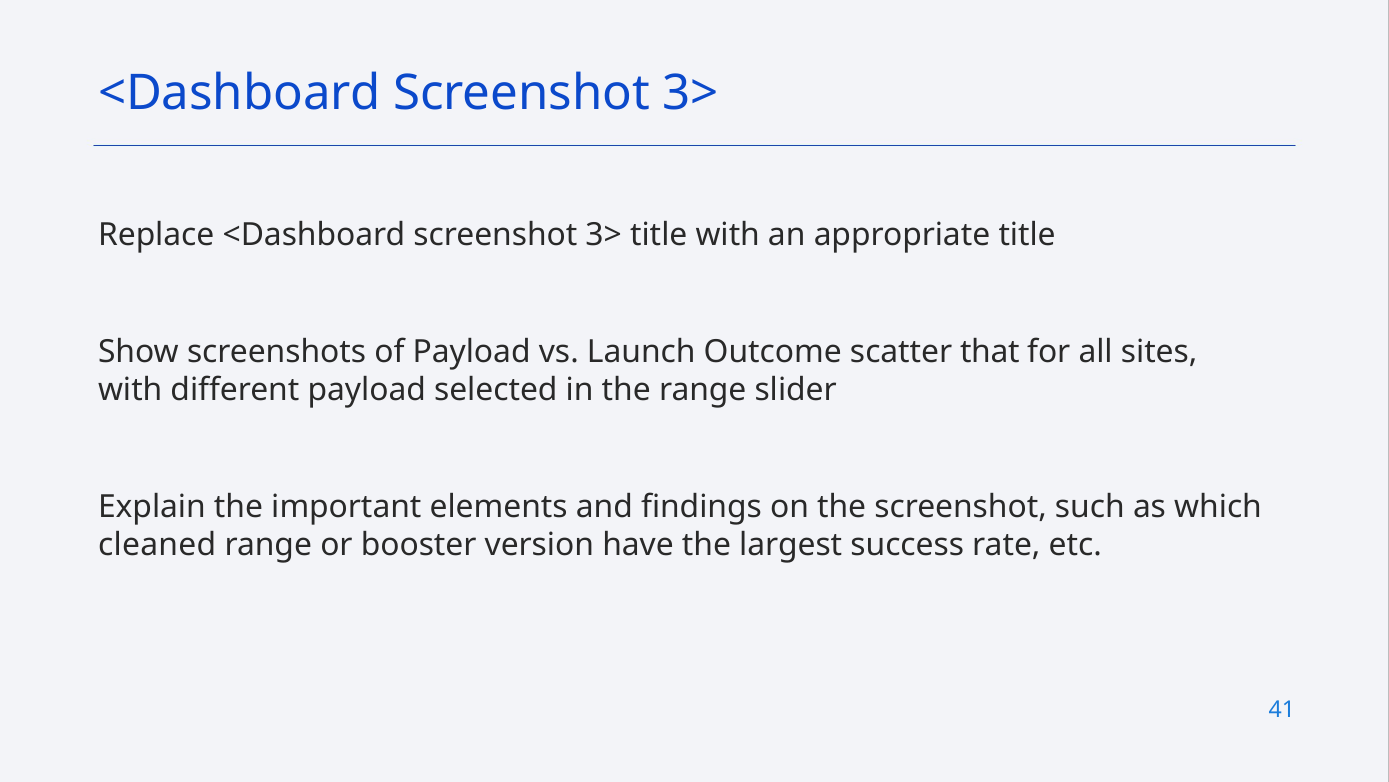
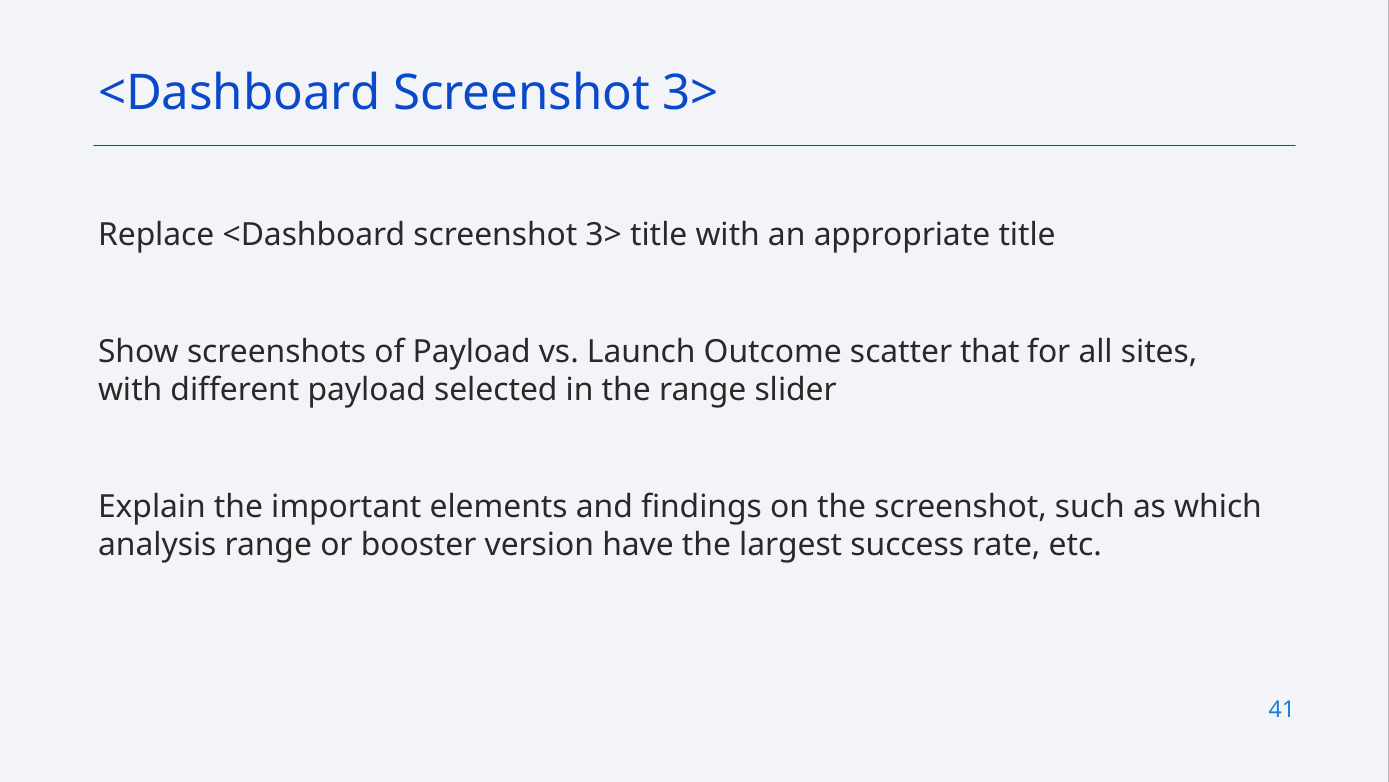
cleaned: cleaned -> analysis (157, 544)
